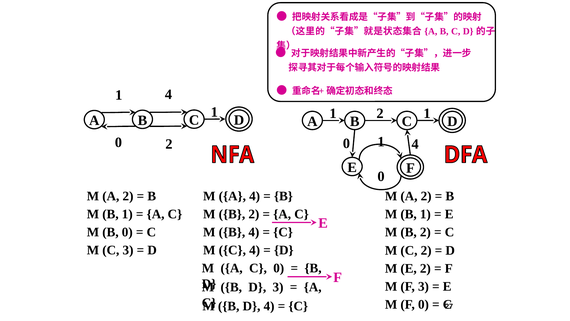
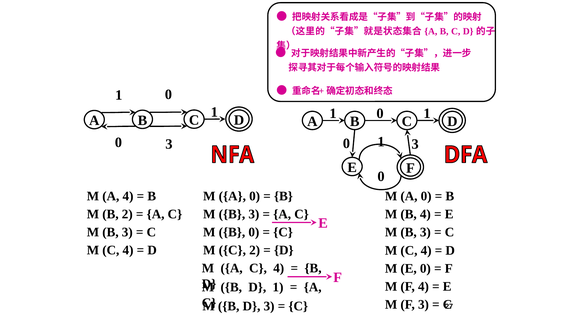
4: 4 -> 0 (168, 94)
2: 2 -> 0 (380, 113)
2: 2 -> 3 (169, 144)
4: 4 -> 3 (415, 144)
2: 2 -> 4 (128, 196)
4: 4 -> 0 (255, 196)
2: 2 -> 0 (426, 196)
1: 1 -> 2 (127, 214)
2: 2 -> 3 (254, 214)
1: 1 -> 4 (425, 214)
0: 0 -> 3 (127, 232)
B 4: 4 -> 0 (254, 232)
2: 2 -> 3 (425, 232)
3: 3 -> 4 (128, 250)
C 4: 4 -> 2 (255, 250)
2: 2 -> 4 (426, 250)
A C 0: 0 -> 4 (279, 268)
E 2: 2 -> 0 (425, 268)
F 3: 3 -> 4 (423, 286)
B D 3: 3 -> 1 (278, 287)
F 0: 0 -> 3 (423, 304)
D 4: 4 -> 3 (269, 306)
